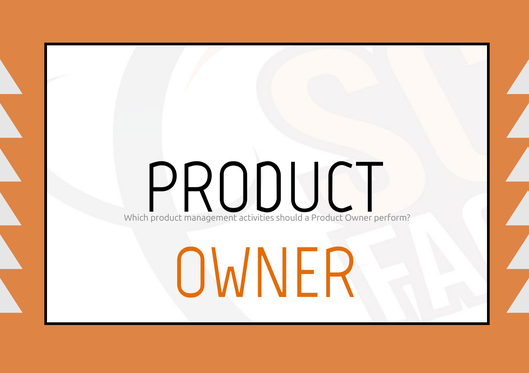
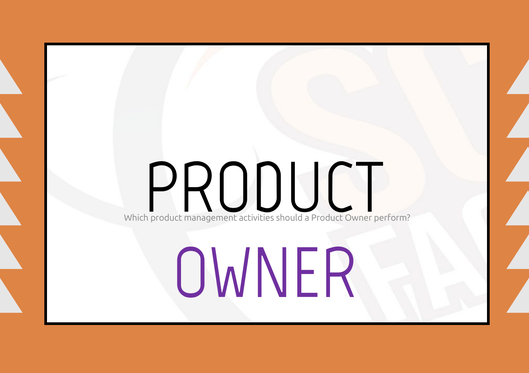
OWNER colour: orange -> purple (264, 273)
